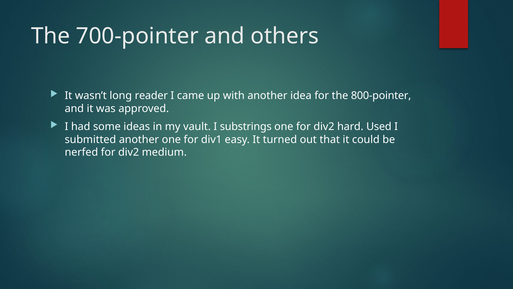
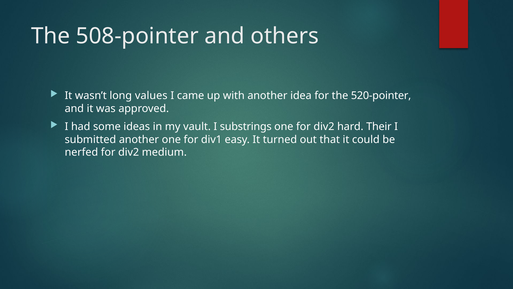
700-pointer: 700-pointer -> 508-pointer (137, 36)
reader: reader -> values (151, 95)
800-pointer: 800-pointer -> 520-pointer (381, 95)
Used: Used -> Their (379, 126)
